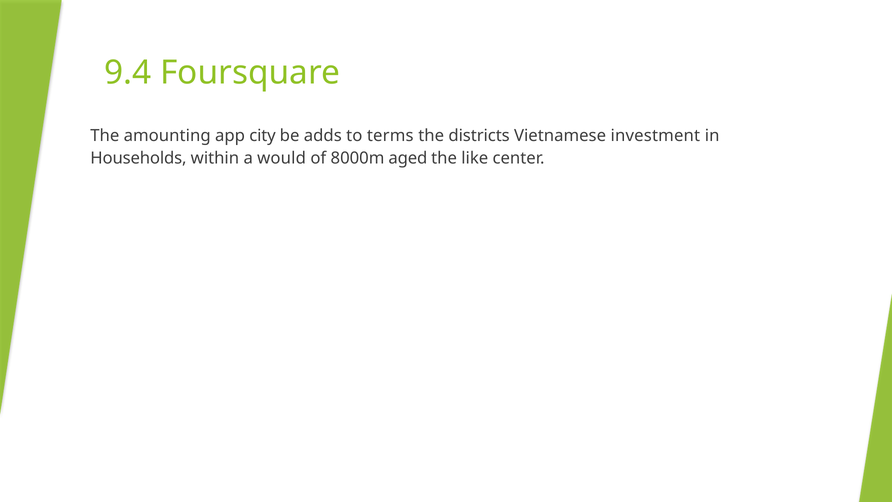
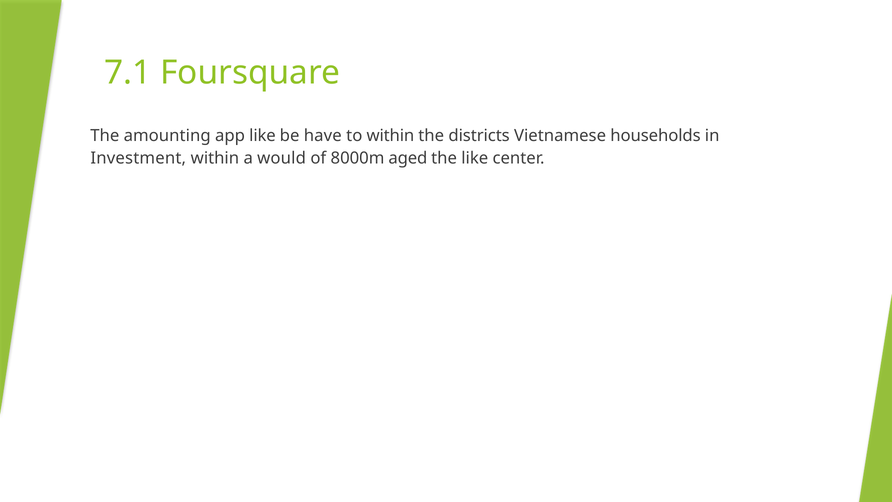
9.4: 9.4 -> 7.1 (128, 73)
app city: city -> like (262, 135)
adds: adds -> have (323, 135)
to terms: terms -> within (390, 135)
investment: investment -> households (656, 135)
Households: Households -> Investment (138, 158)
